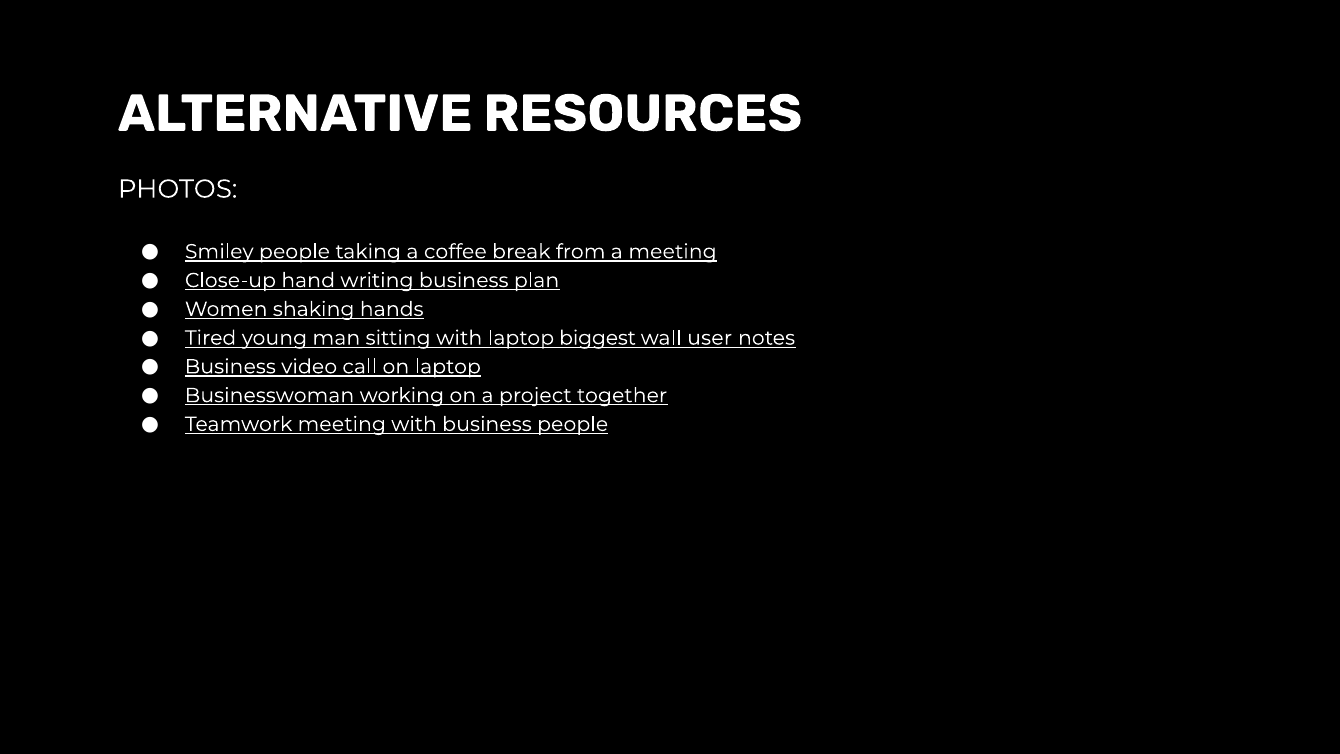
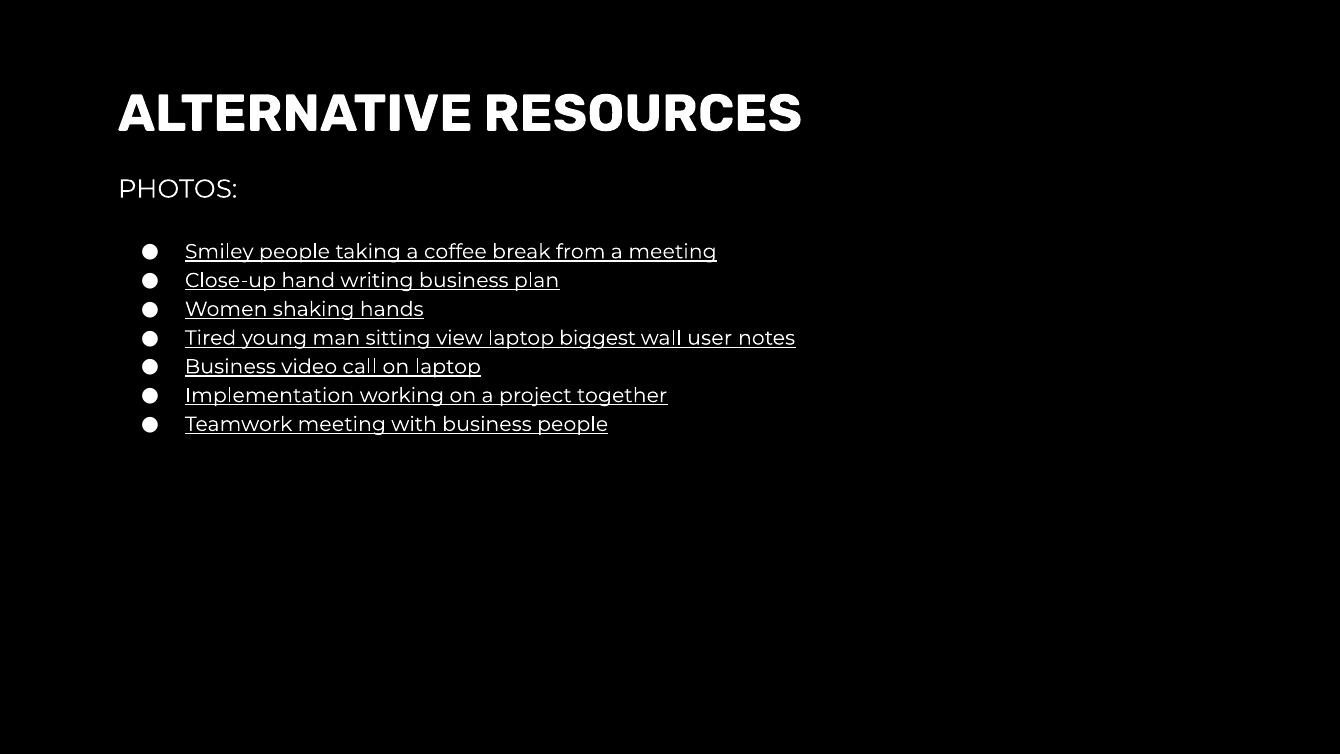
sitting with: with -> view (459, 338)
Businesswoman: Businesswoman -> Implementation (270, 395)
